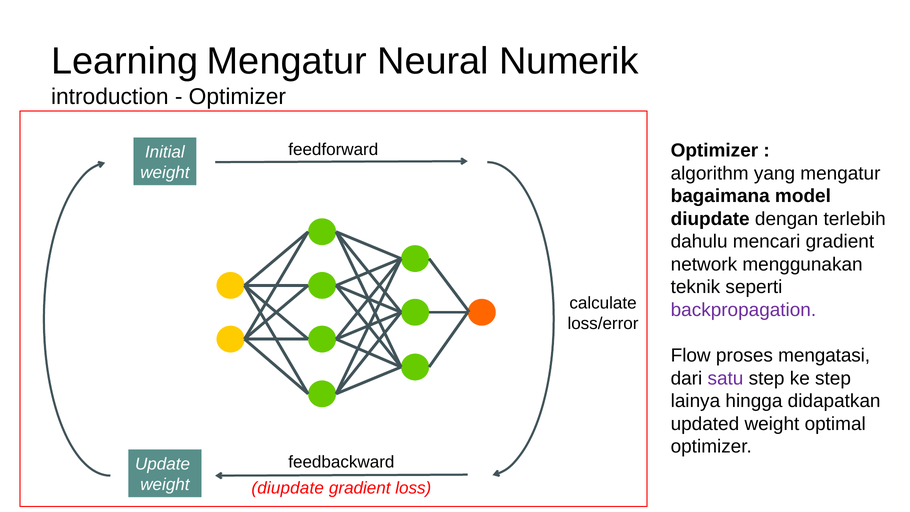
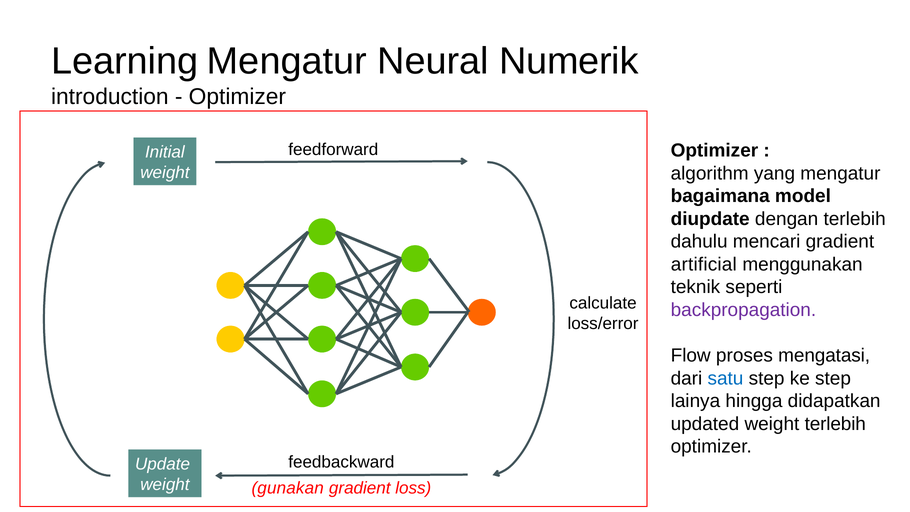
network: network -> artificial (704, 264)
satu colour: purple -> blue (725, 378)
weight optimal: optimal -> terlebih (835, 424)
diupdate: diupdate -> gunakan (288, 488)
